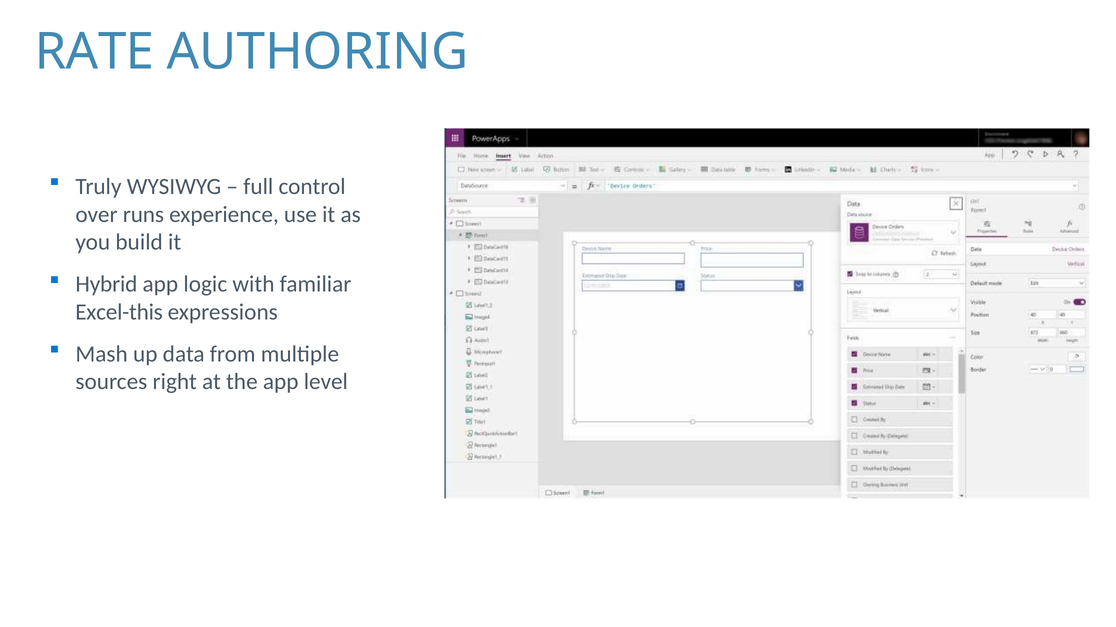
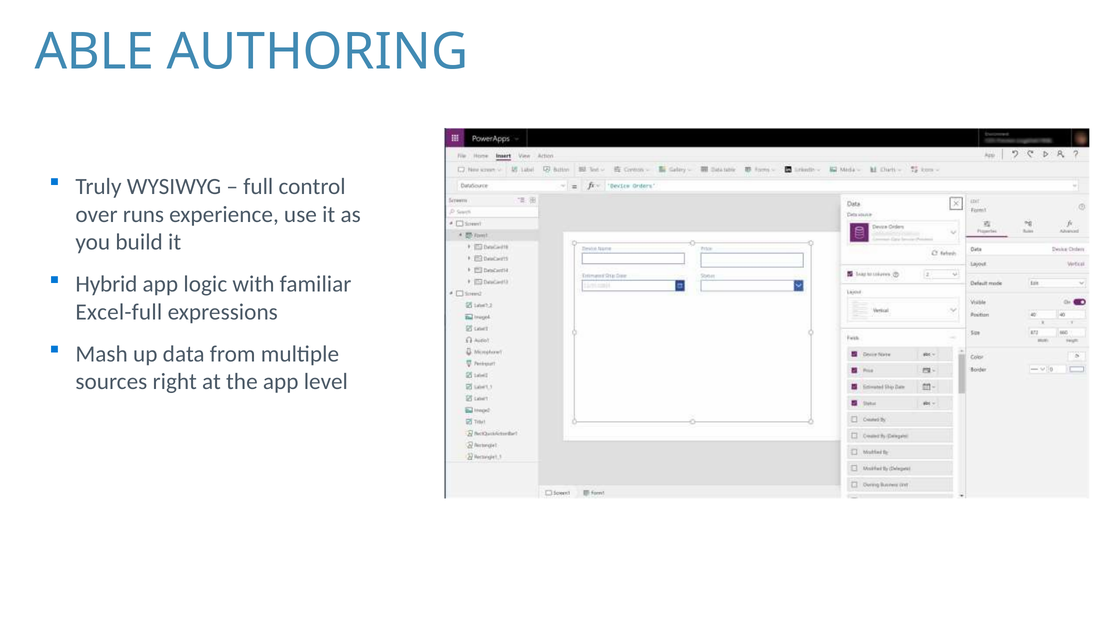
RATE: RATE -> ABLE (95, 52)
Excel-this: Excel-this -> Excel-full (119, 312)
